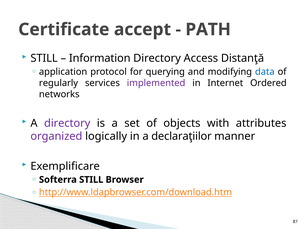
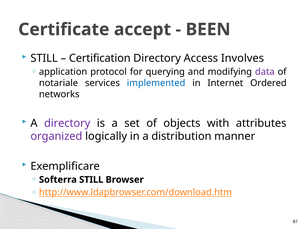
PATH: PATH -> BEEN (208, 29)
Information: Information -> Certification (100, 58)
Distanţă: Distanţă -> Involves (242, 58)
data colour: blue -> purple (265, 72)
regularly: regularly -> notariale (59, 83)
implemented colour: purple -> blue (156, 83)
declaraţiilor: declaraţiilor -> distribution (181, 136)
